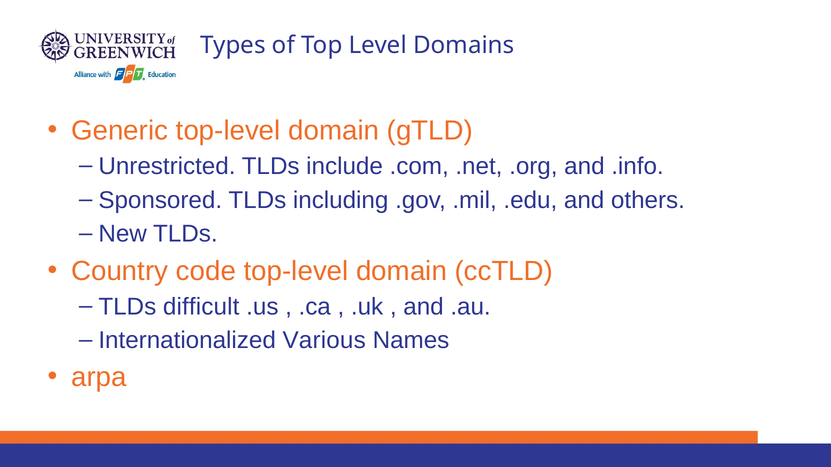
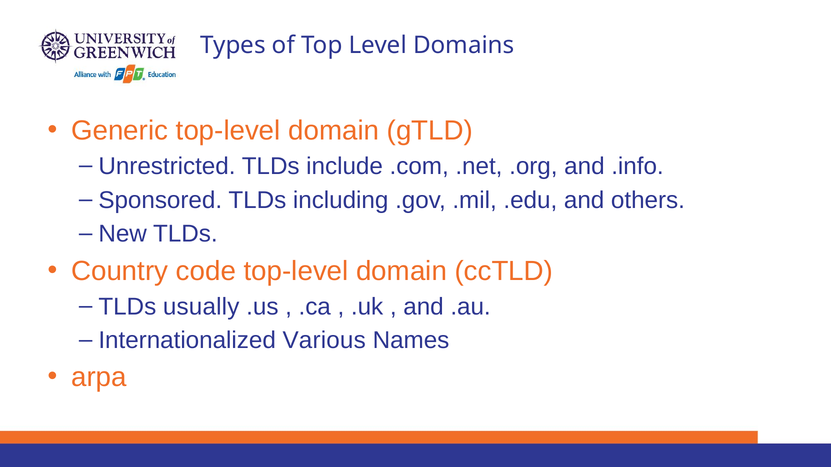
difficult: difficult -> usually (201, 307)
